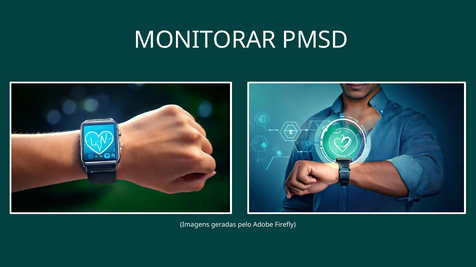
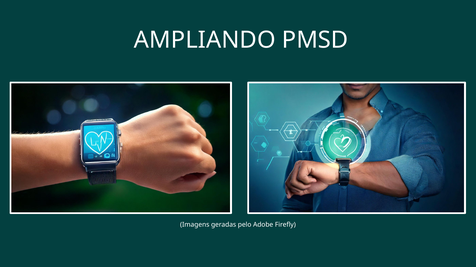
MONITORAR: MONITORAR -> AMPLIANDO (205, 40)
